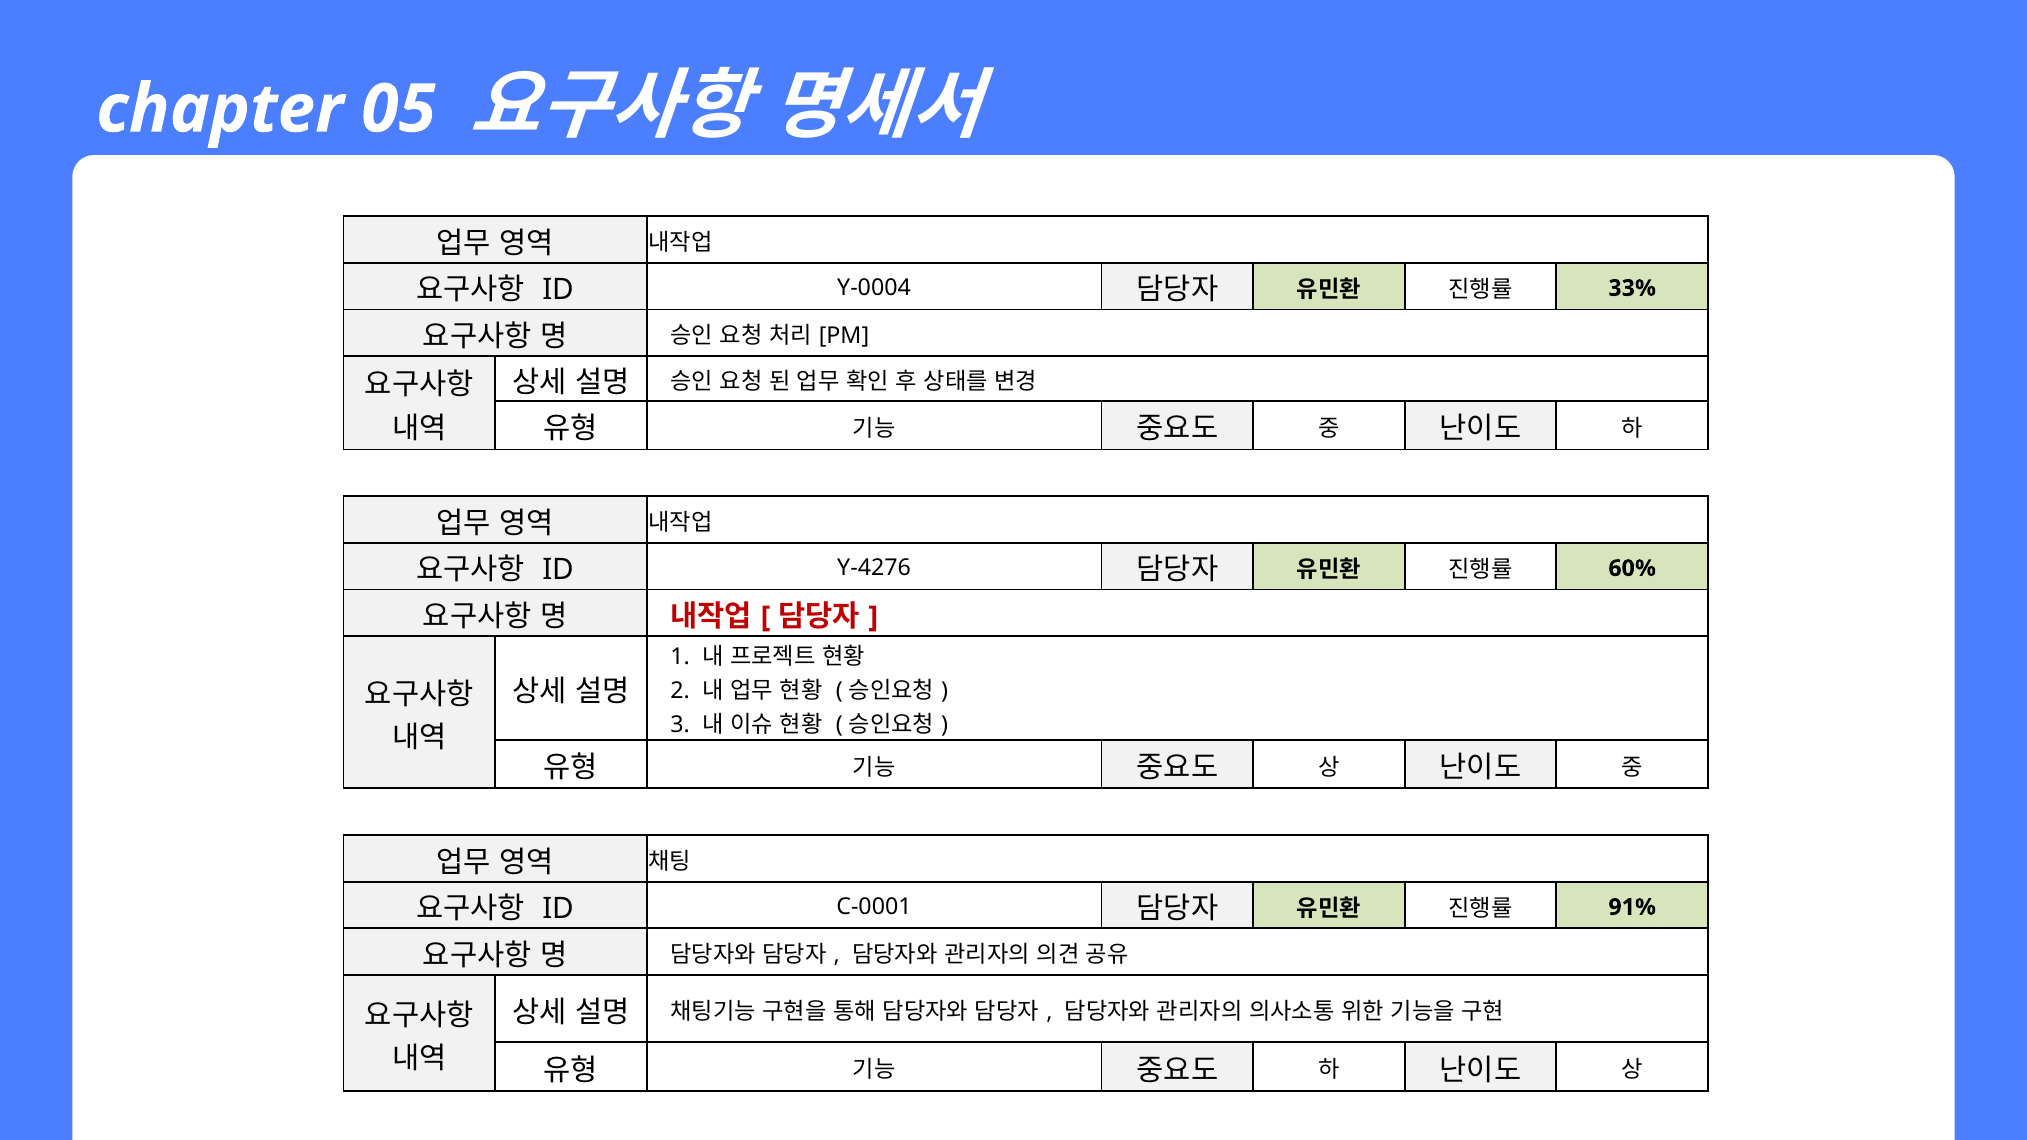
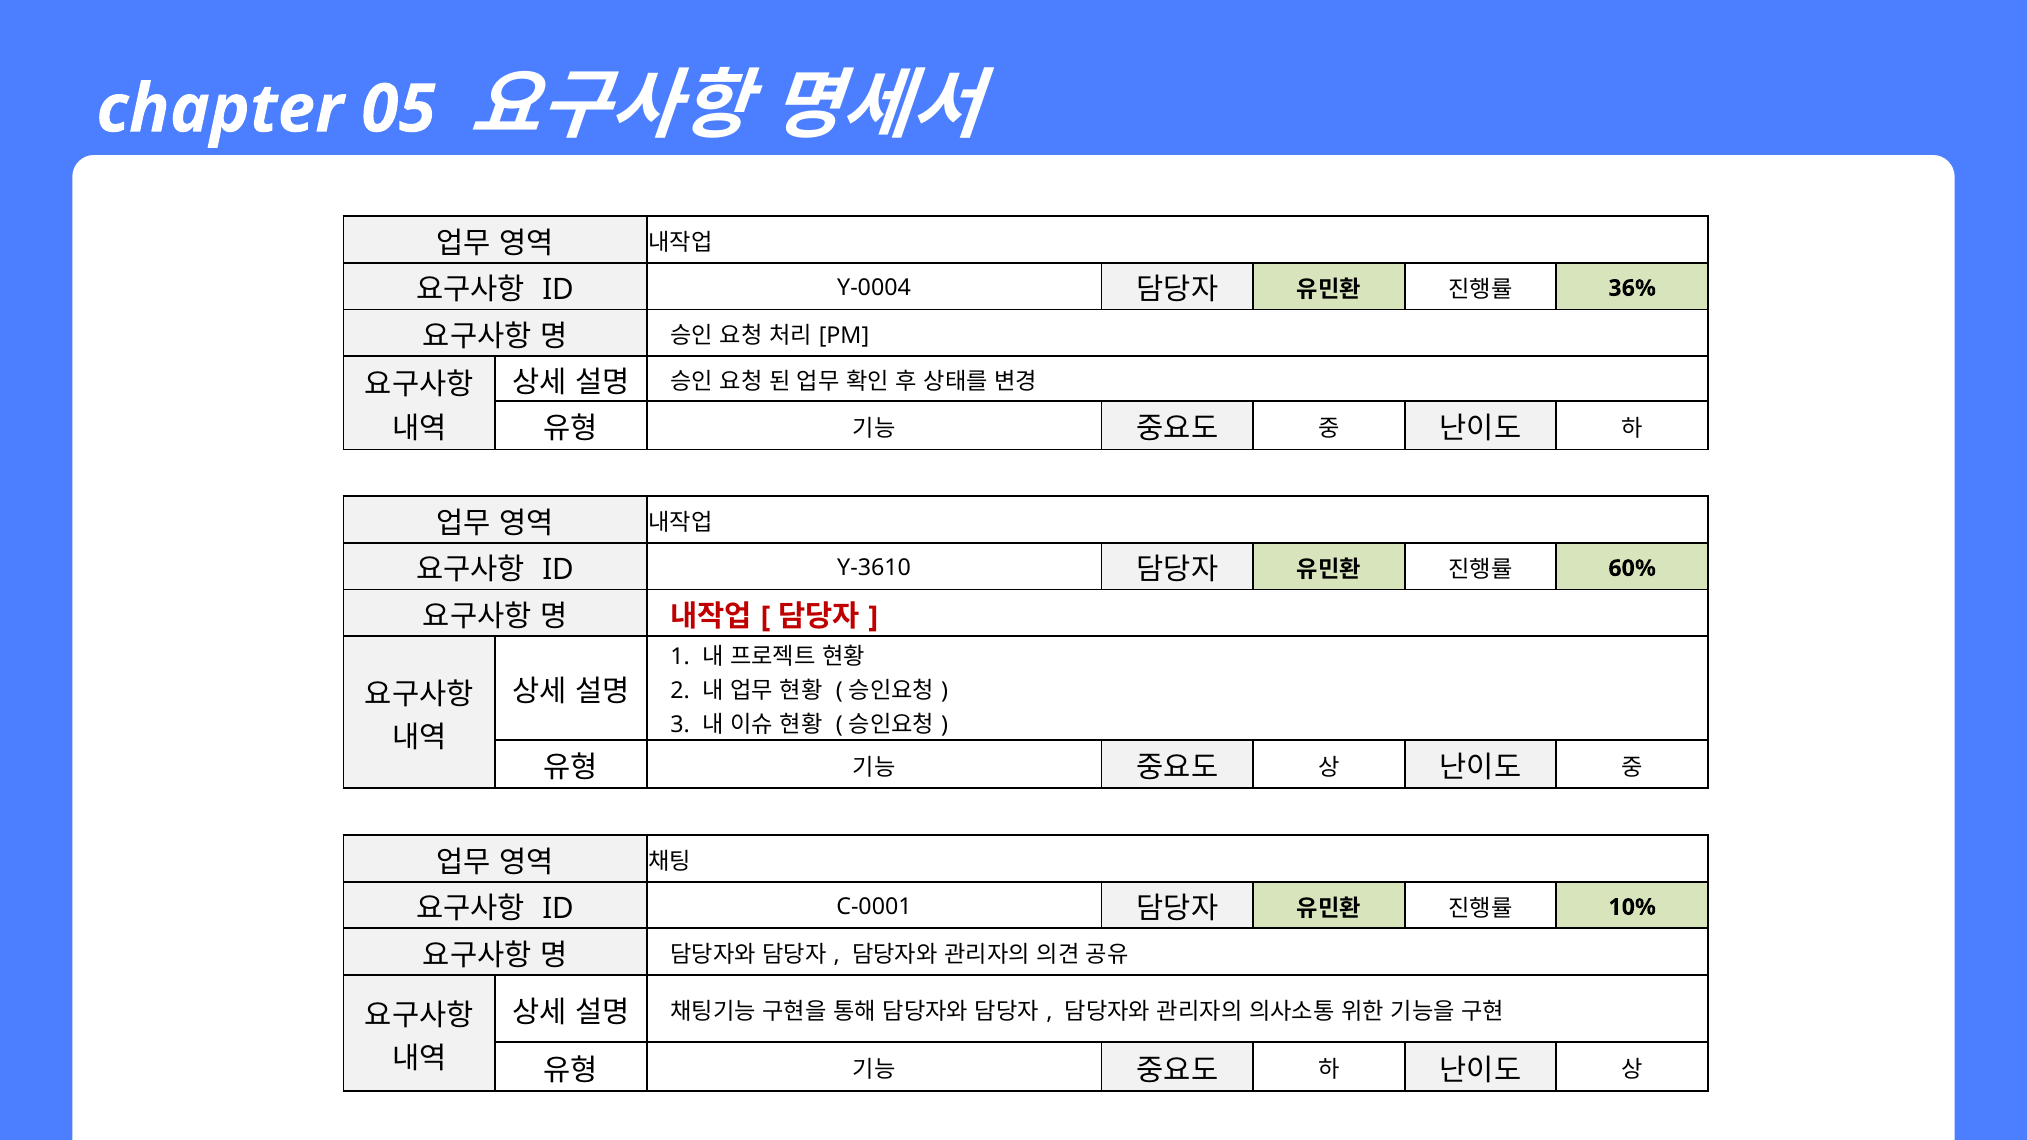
33%: 33% -> 36% (1632, 288)
Y-4276: Y-4276 -> Y-3610 (874, 568)
91%: 91% -> 10% (1632, 907)
